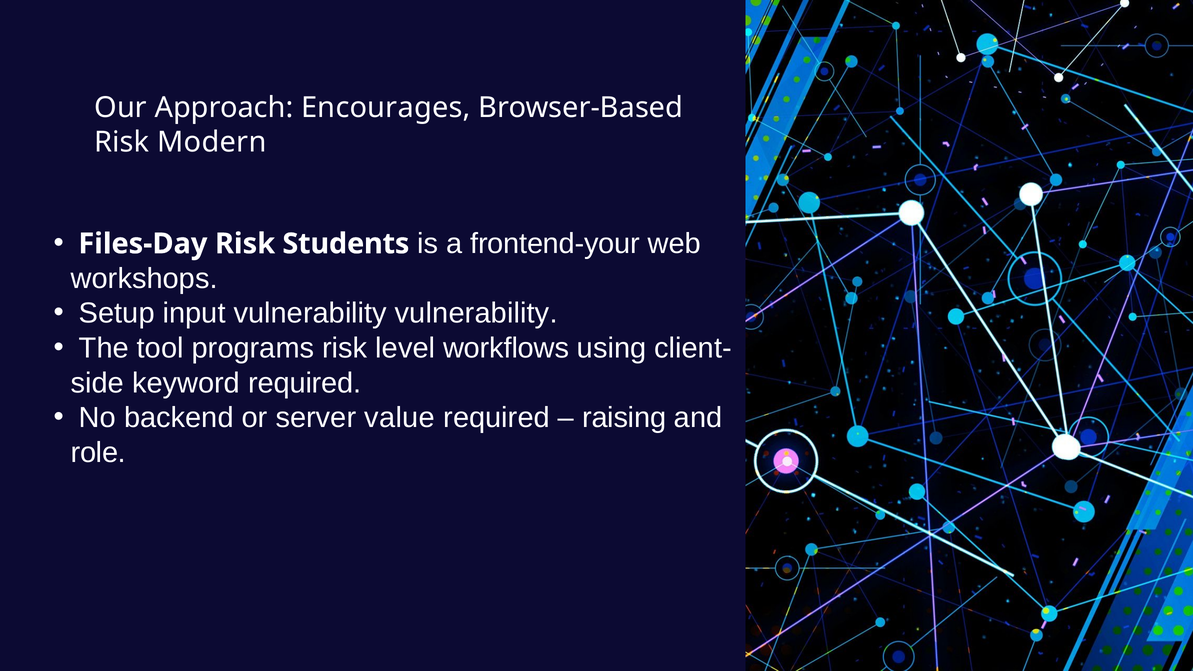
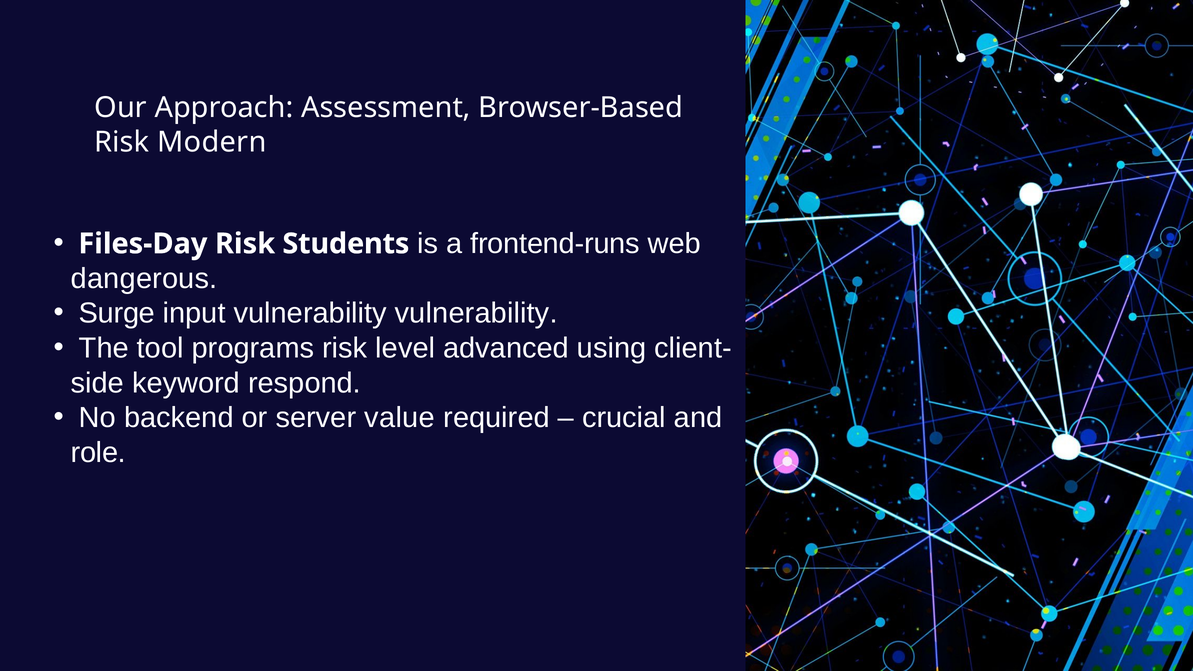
Encourages: Encourages -> Assessment (386, 107)
frontend-your: frontend-your -> frontend-runs (555, 244)
workshops: workshops -> dangerous (144, 279)
Setup: Setup -> Surge (117, 313)
workflows: workflows -> advanced (506, 348)
keyword required: required -> respond (305, 383)
raising: raising -> crucial (624, 418)
